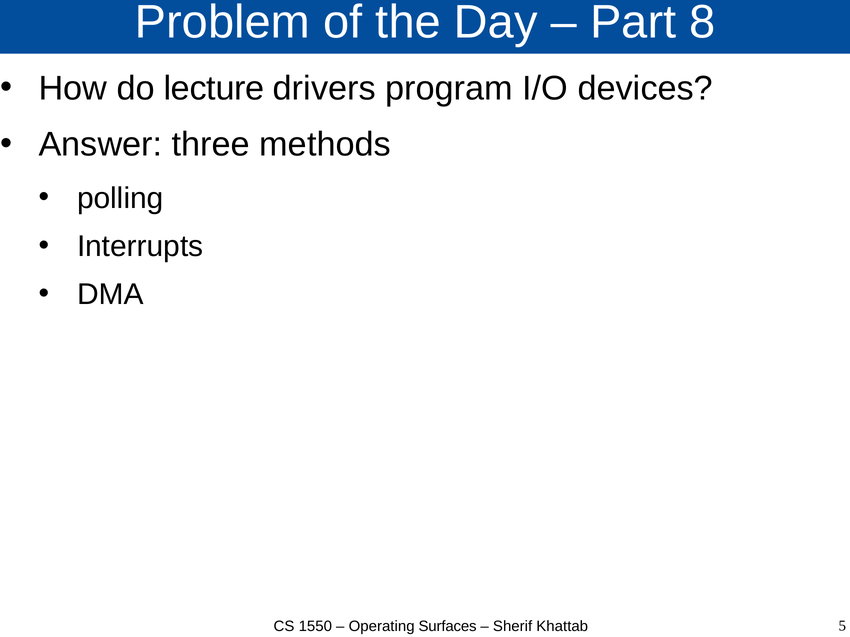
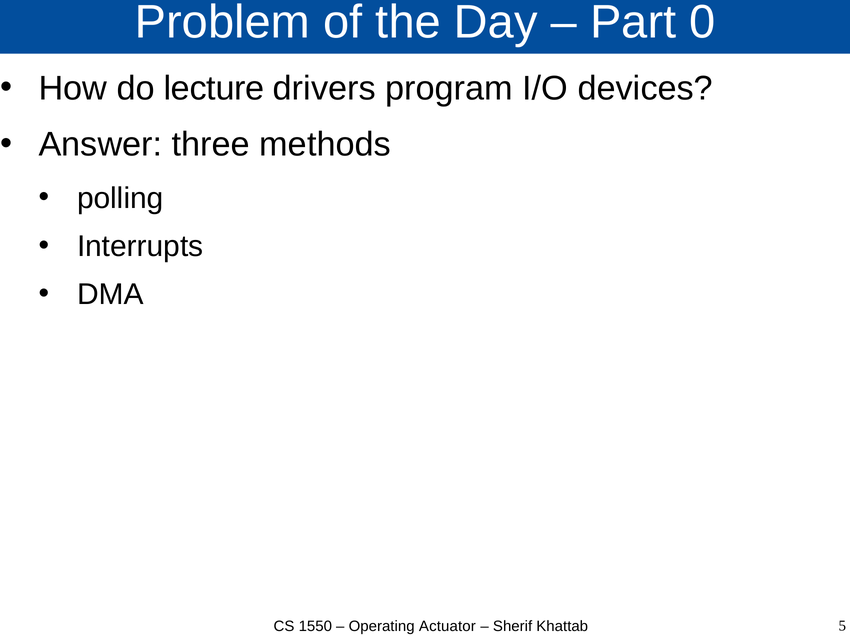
8: 8 -> 0 (703, 22)
Surfaces: Surfaces -> Actuator (447, 627)
